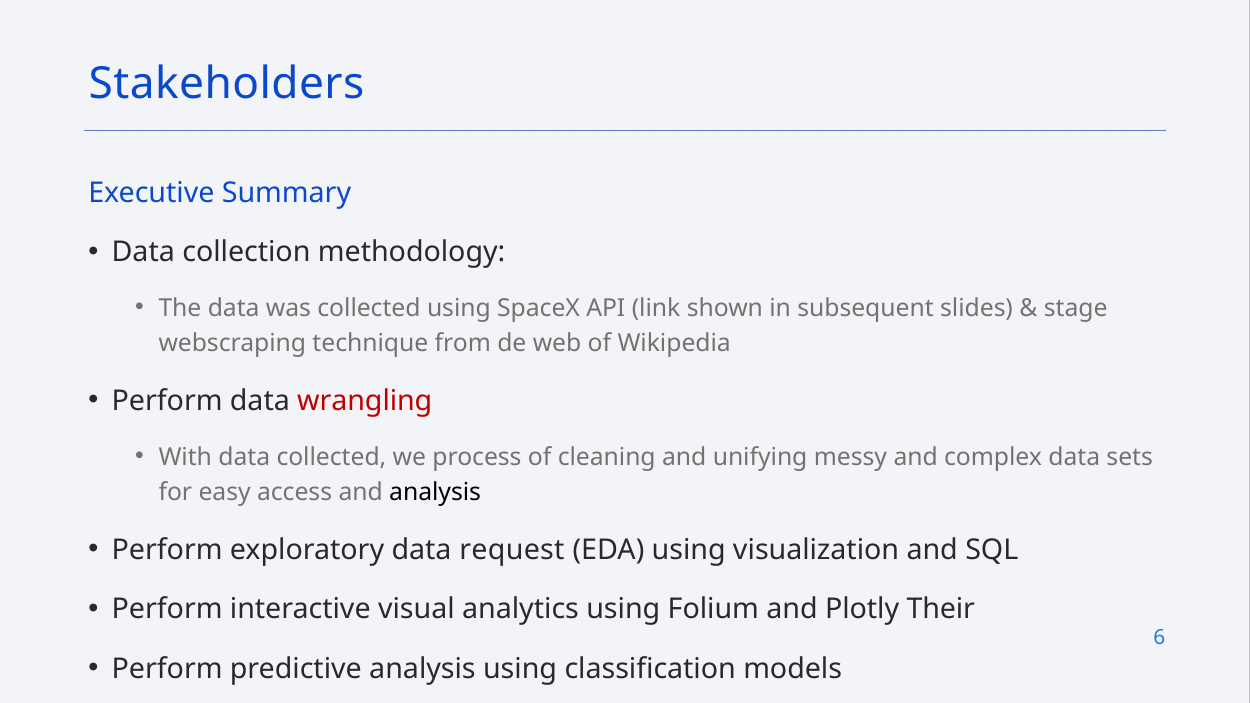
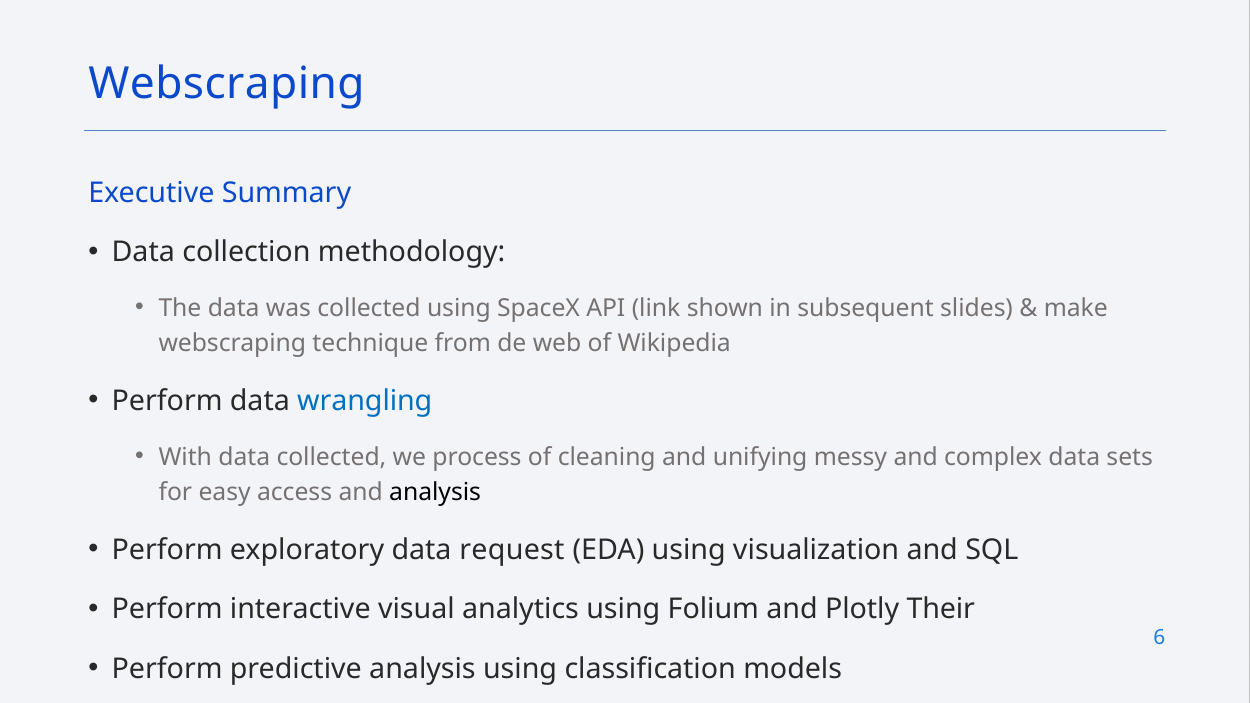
Stakeholders: Stakeholders -> Webscraping (226, 84)
stage: stage -> make (1076, 308)
wrangling colour: red -> blue (365, 401)
